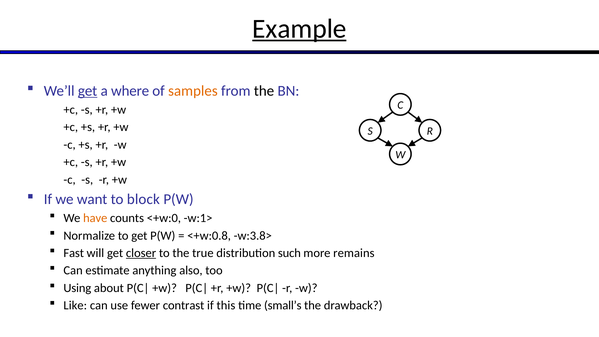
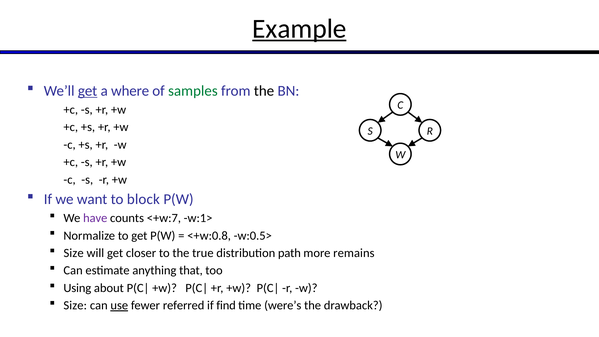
samples colour: orange -> green (193, 91)
have colour: orange -> purple (95, 218)
<+w:0: <+w:0 -> <+w:7 (164, 218)
w:3.8>: w:3.8> -> w:0.5> (253, 236)
Fast: Fast -> Size (74, 253)
closer underline: present -> none (141, 253)
such: such -> path (289, 253)
also: also -> that (191, 270)
Like: Like -> Size (75, 305)
use underline: none -> present (119, 305)
contrast: contrast -> referred (184, 305)
this: this -> find (226, 305)
small’s: small’s -> were’s (283, 305)
